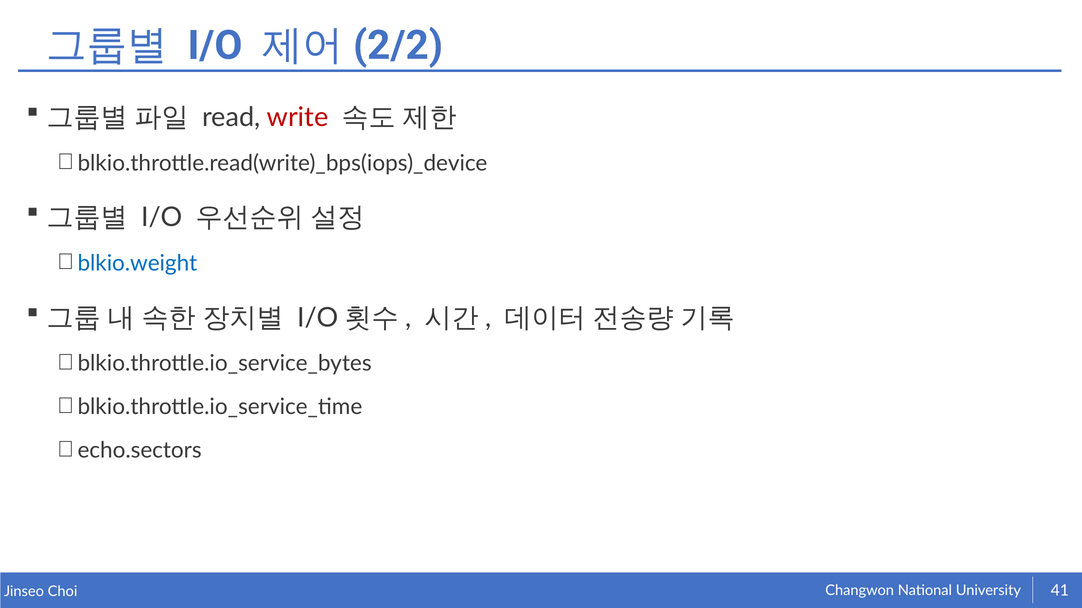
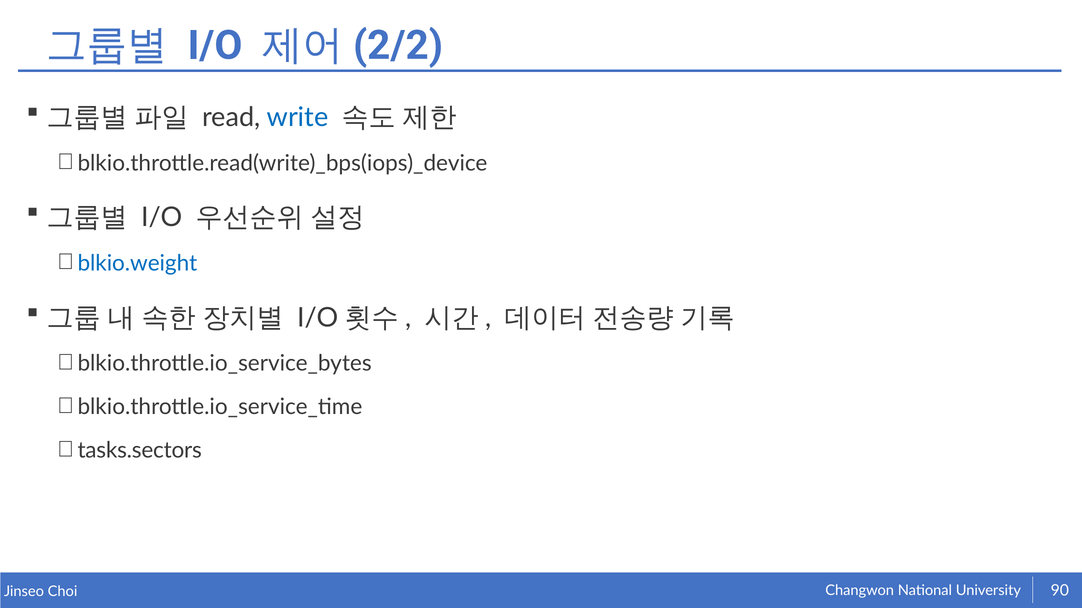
write colour: red -> blue (298, 117)
echo.sectors: echo.sectors -> tasks.sectors (140, 451)
41: 41 -> 90 (1060, 591)
